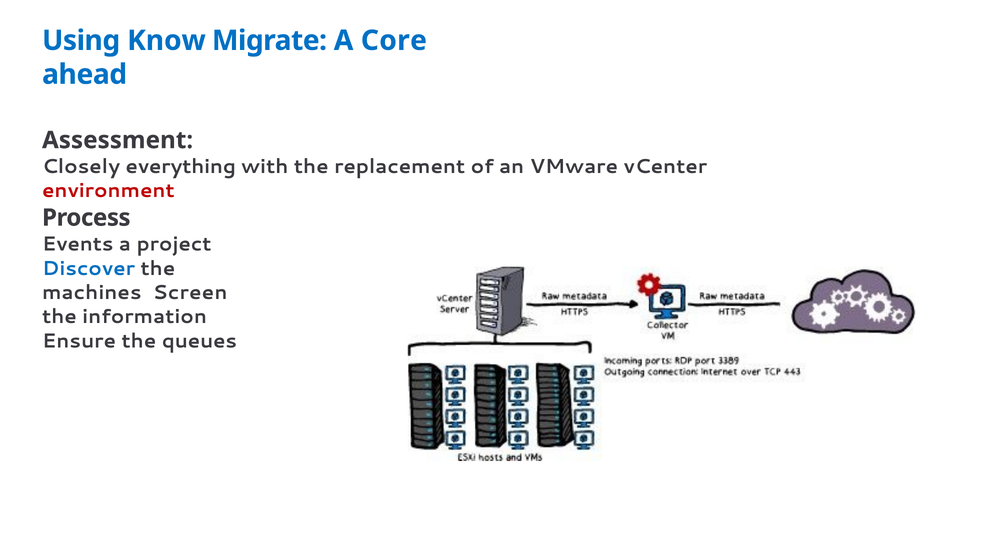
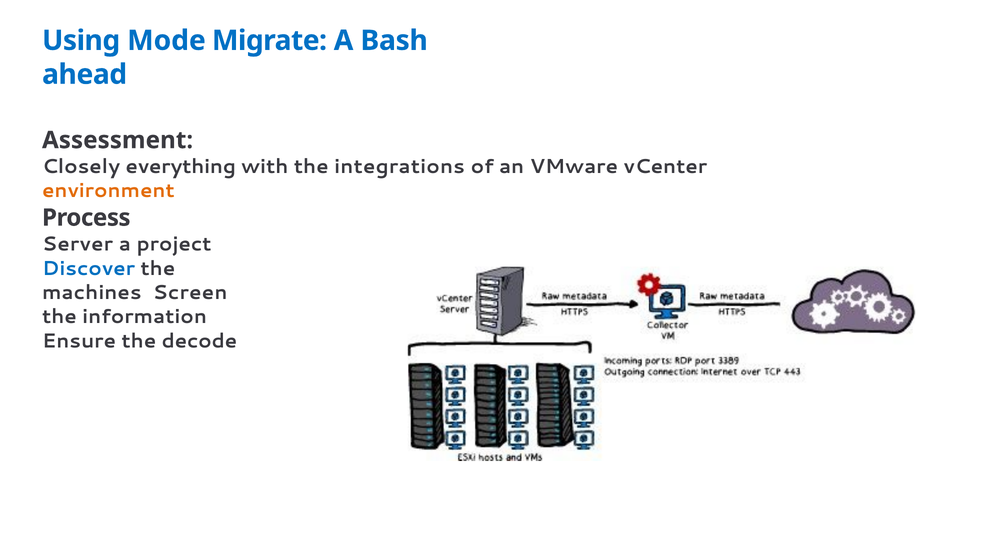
Know: Know -> Mode (166, 41)
Core: Core -> Bash (394, 41)
replacement: replacement -> integrations (400, 166)
environment colour: red -> orange (108, 191)
Events: Events -> Server (78, 244)
queues: queues -> decode (199, 341)
